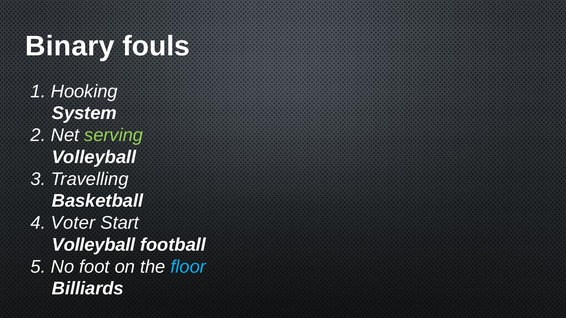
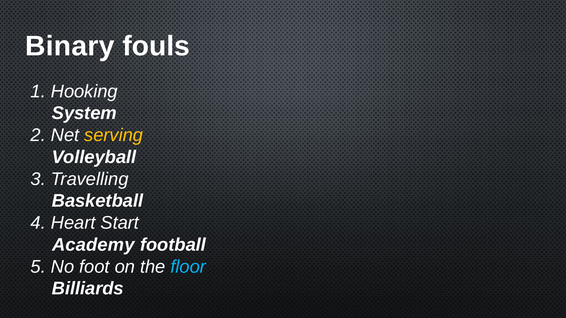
serving colour: light green -> yellow (114, 135)
Voter: Voter -> Heart (73, 223)
Volleyball: Volleyball -> Academy (93, 245)
